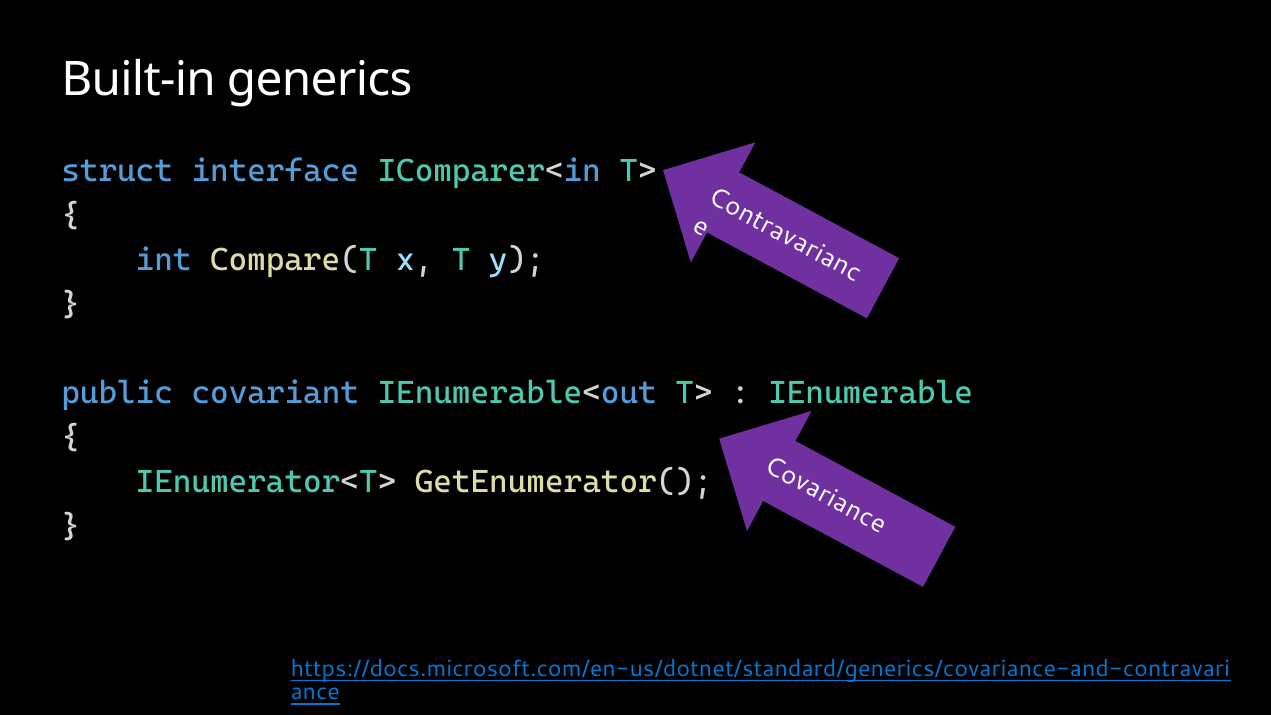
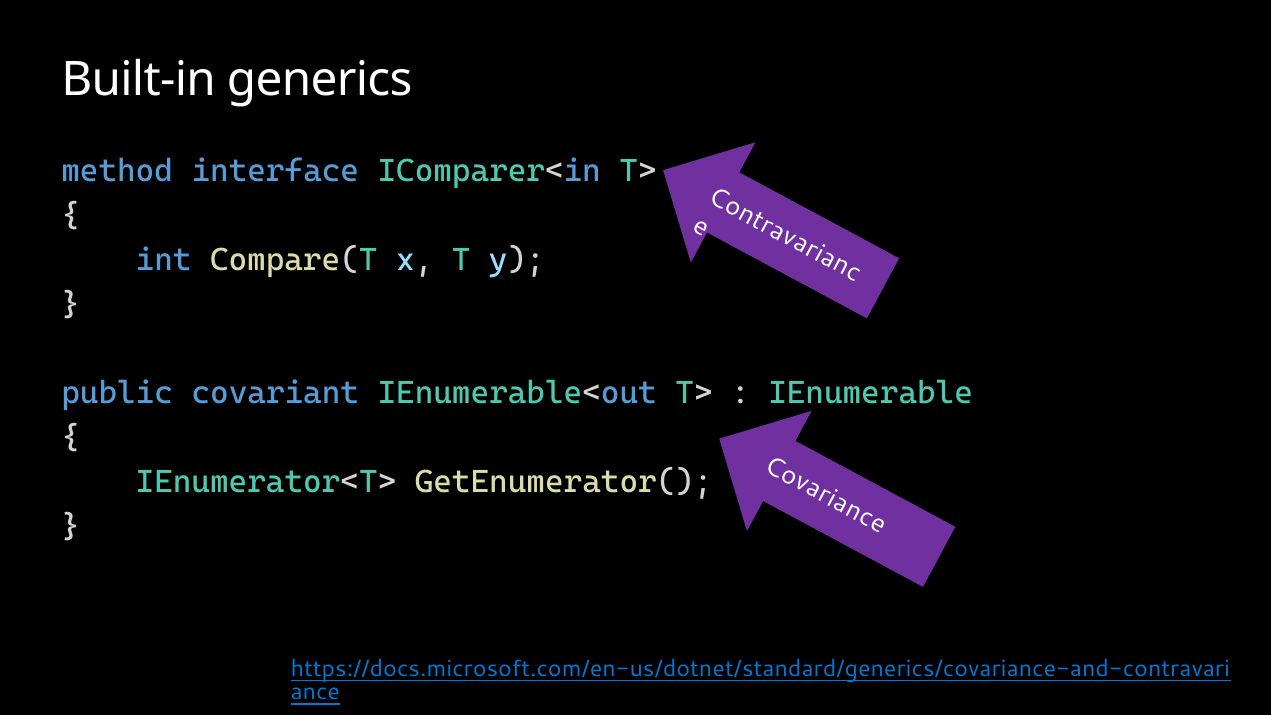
struct: struct -> method (117, 171)
